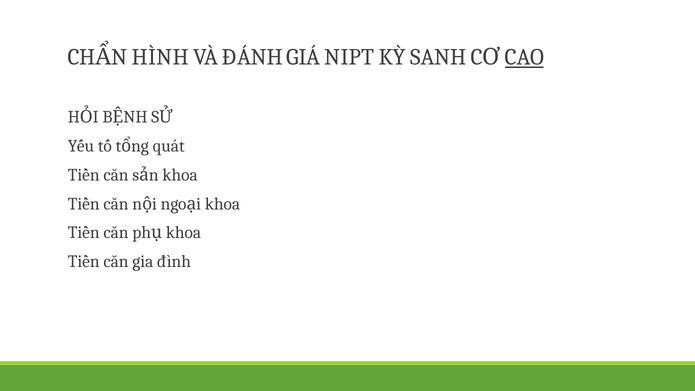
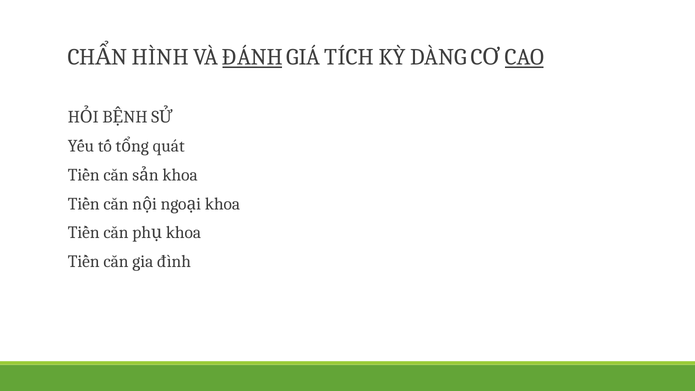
ĐÁNH underline: none -> present (252, 57)
NIPT: NIPT -> TÍCH (349, 57)
SANH: SANH -> DÀNG (438, 57)
